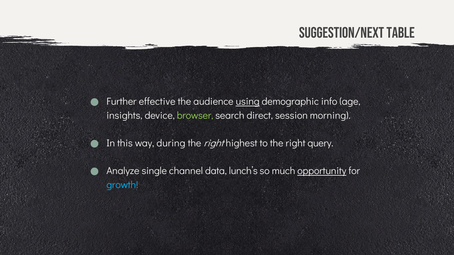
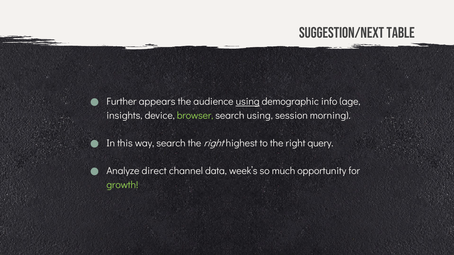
effective: effective -> appears (157, 102)
search direct: direct -> using (260, 116)
way during: during -> search (171, 143)
single: single -> direct (154, 171)
lunch’s: lunch’s -> week’s (243, 171)
opportunity underline: present -> none (322, 171)
growth colour: light blue -> light green (122, 185)
